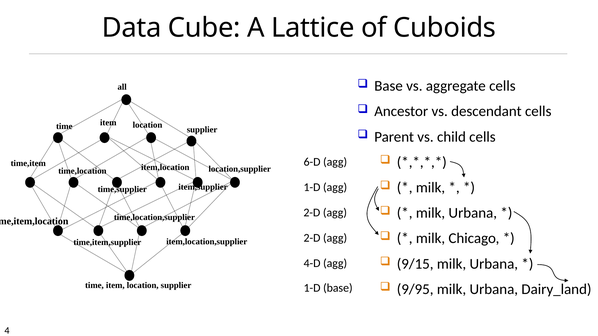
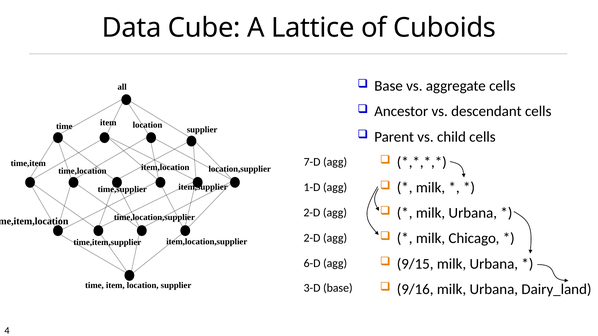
6-D: 6-D -> 7-D (312, 162)
4-D: 4-D -> 6-D (312, 264)
9/95: 9/95 -> 9/16 (415, 289)
1-D: 1-D -> 3-D (312, 288)
